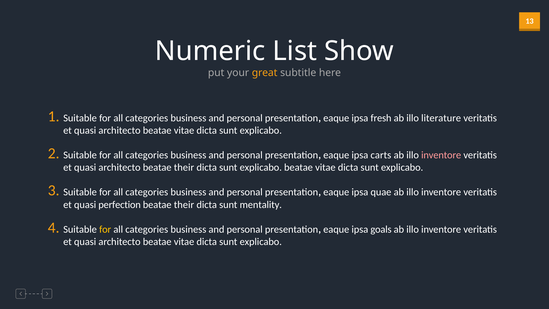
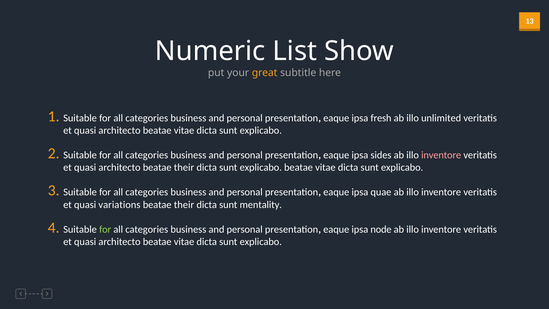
literature: literature -> unlimited (441, 118)
carts: carts -> sides (381, 155)
perfection: perfection -> variations (119, 204)
for colour: yellow -> light green (105, 229)
goals: goals -> node (381, 229)
